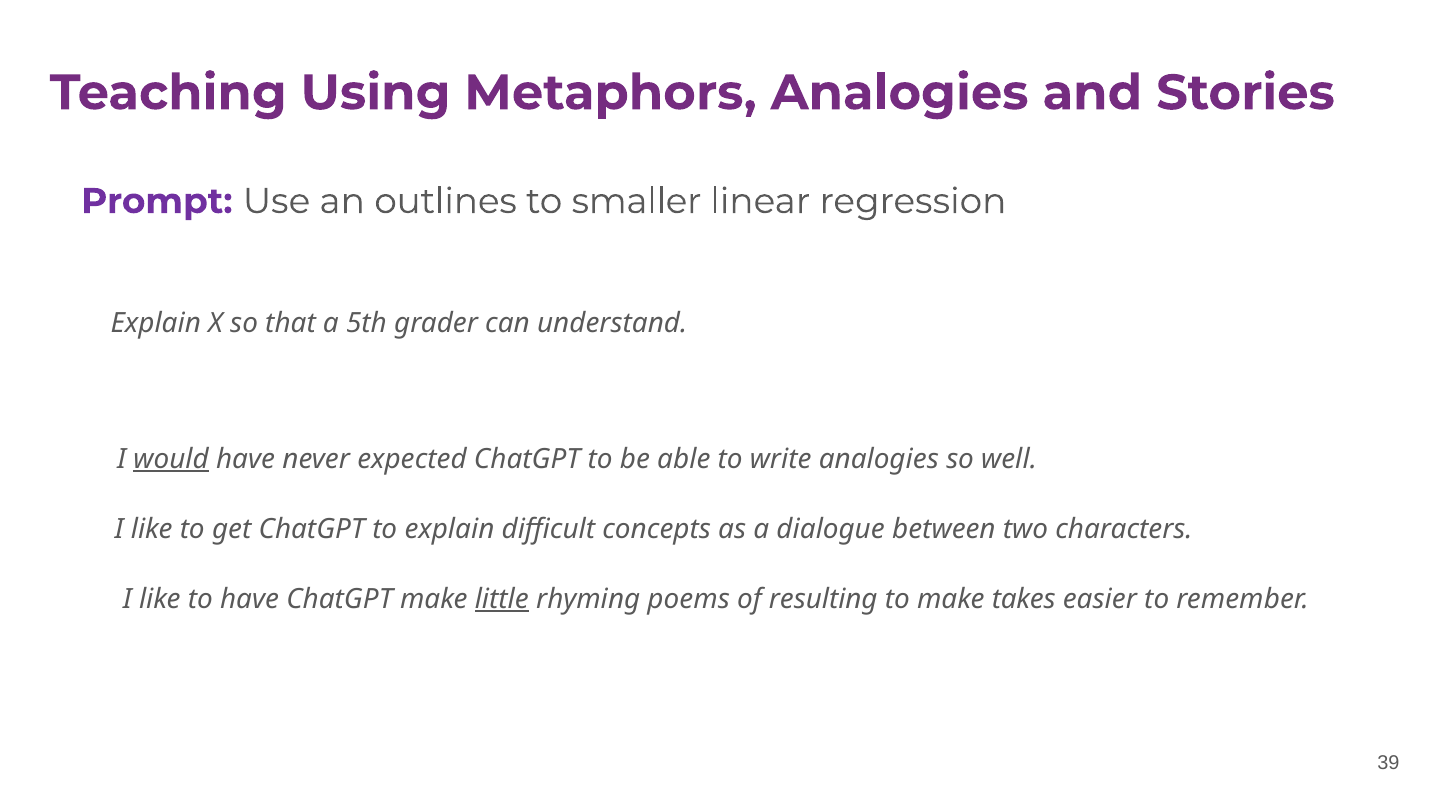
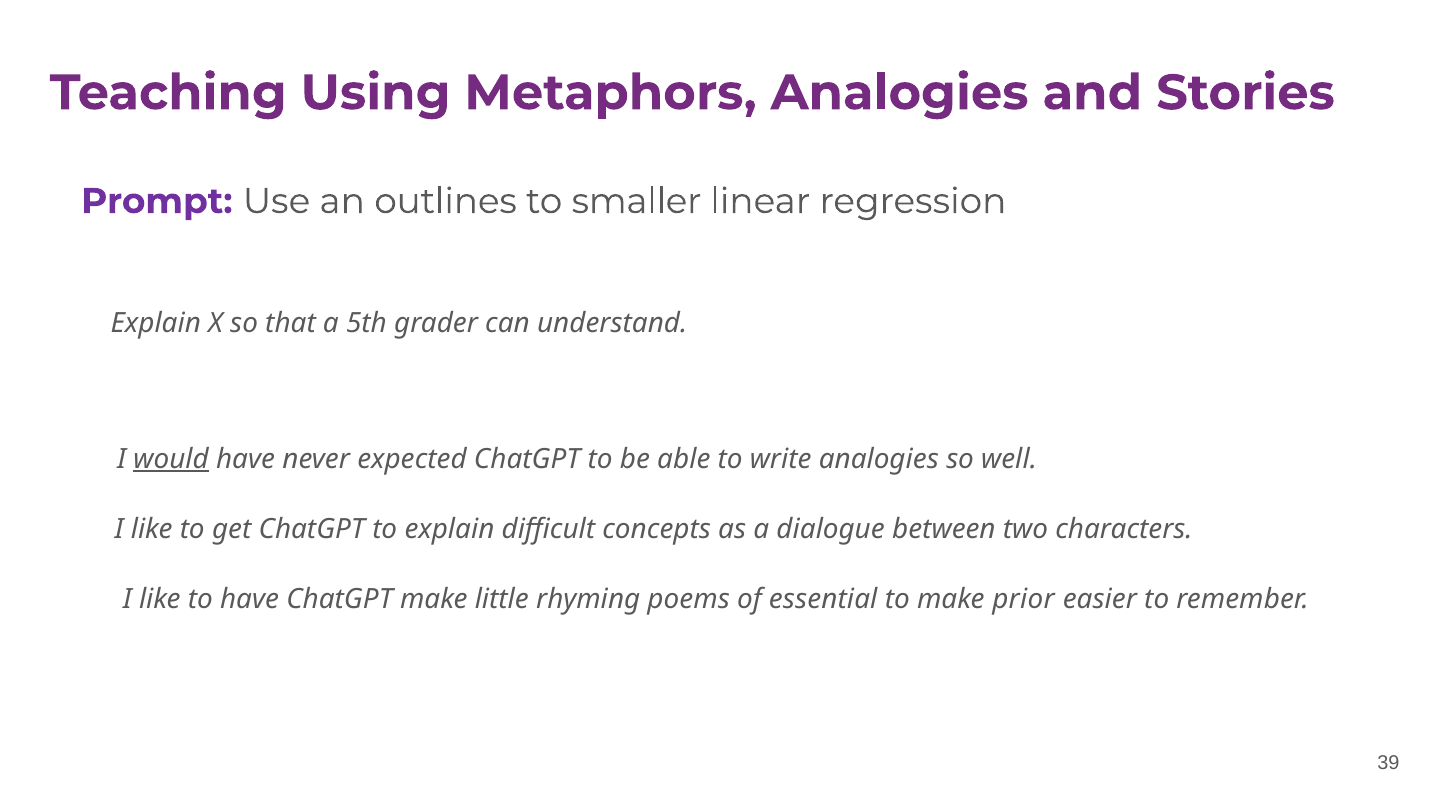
little underline: present -> none (502, 599)
resulting: resulting -> essential (823, 599)
takes: takes -> prior (1023, 599)
